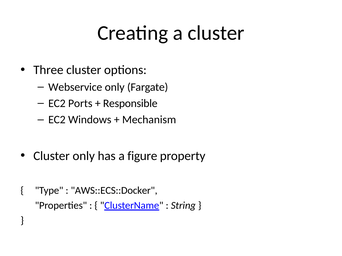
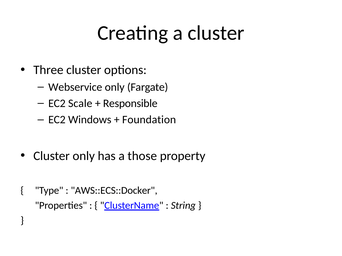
Ports: Ports -> Scale (80, 104)
Mechanism: Mechanism -> Foundation (149, 120)
figure: figure -> those (142, 156)
